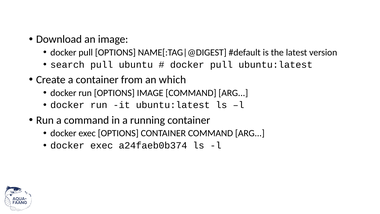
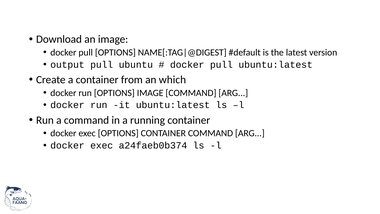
search: search -> output (67, 65)
